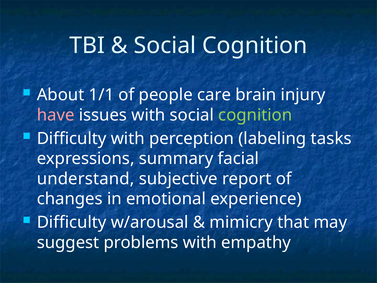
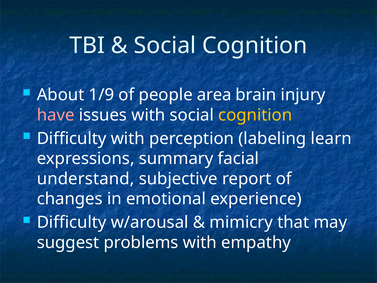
1/1: 1/1 -> 1/9 (101, 95)
care: care -> area (214, 95)
cognition colour: light green -> yellow (255, 115)
tasks: tasks -> learn (331, 138)
